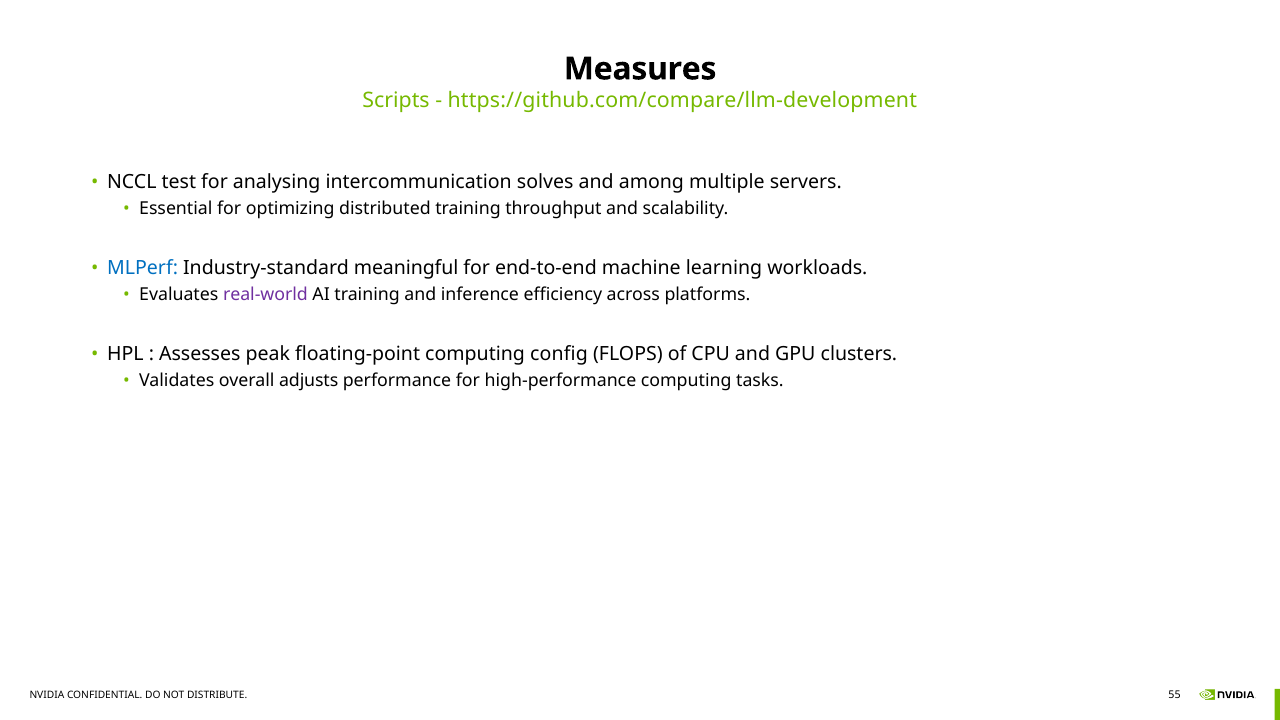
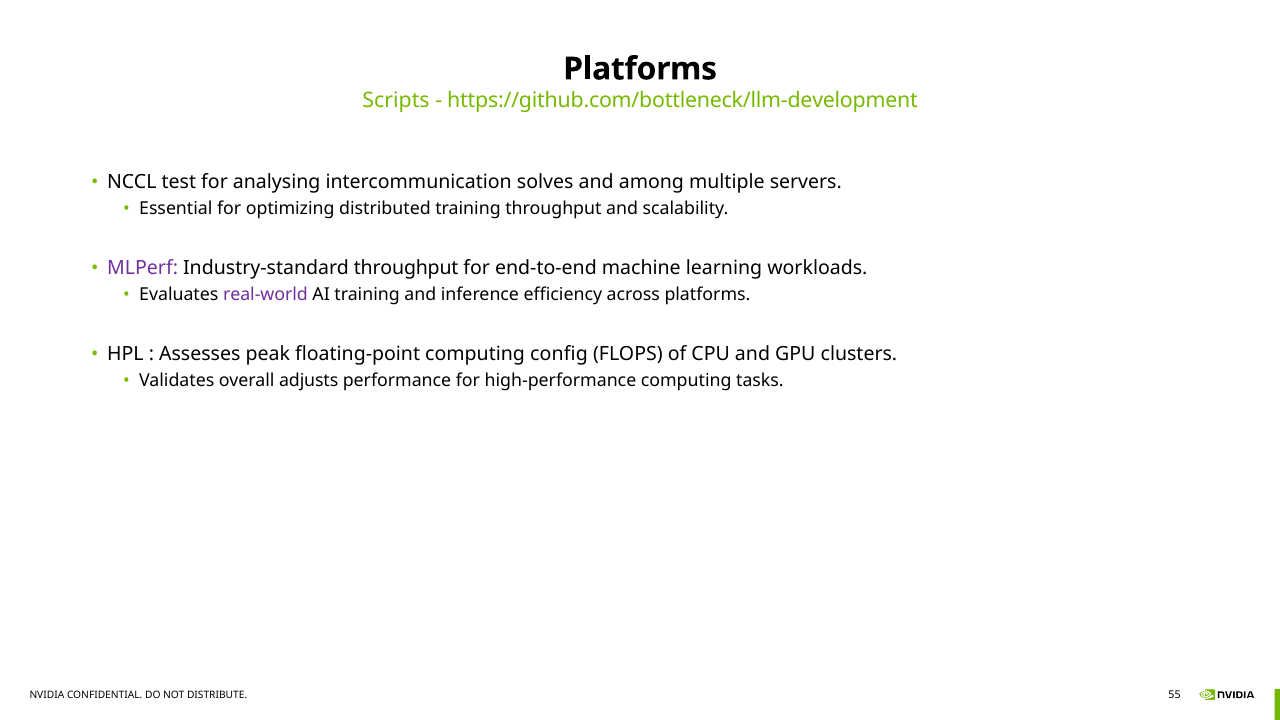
Measures: Measures -> Platforms (640, 69)
https://github.com/compare/llm-development: https://github.com/compare/llm-development -> https://github.com/bottleneck/llm-development (682, 100)
MLPerf colour: blue -> purple (143, 268)
Industry-standard meaningful: meaningful -> throughput (406, 268)
